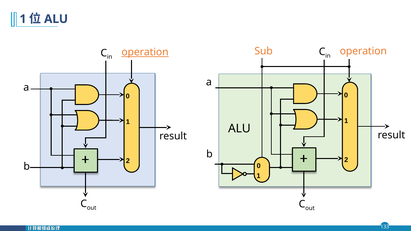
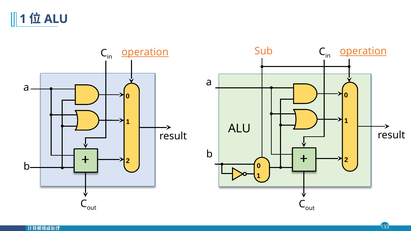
operation underline: none -> present (363, 51)
